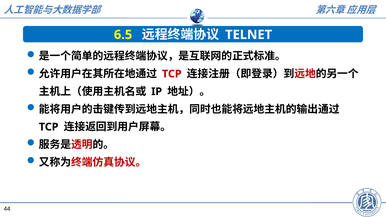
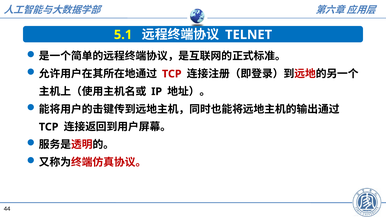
6.5: 6.5 -> 5.1 (123, 35)
